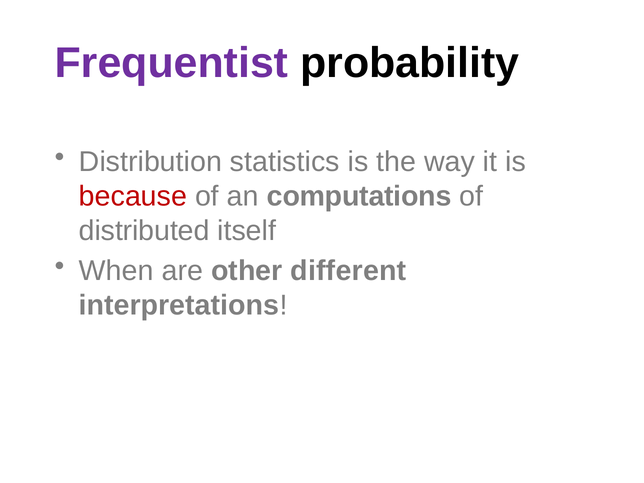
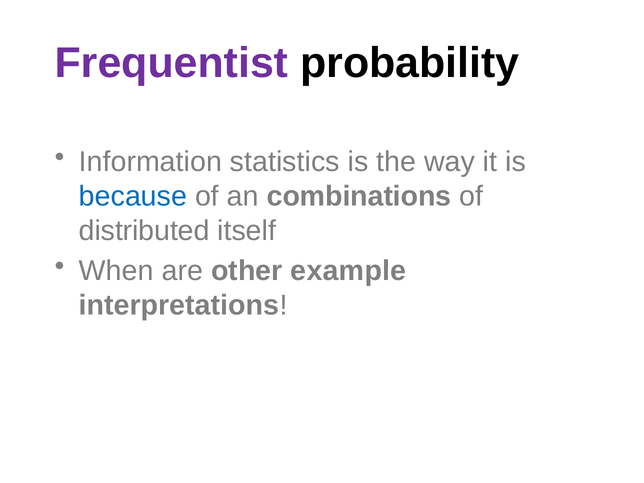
Distribution: Distribution -> Information (150, 162)
because colour: red -> blue (133, 196)
computations: computations -> combinations (359, 196)
different: different -> example (348, 271)
